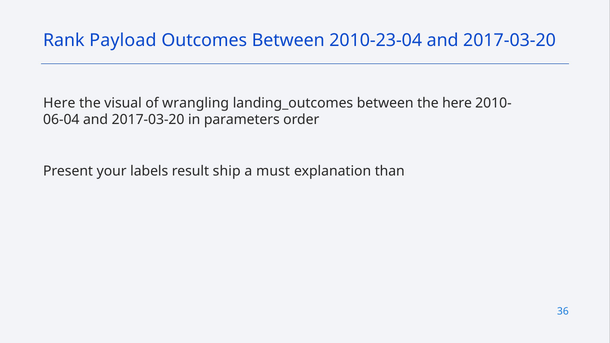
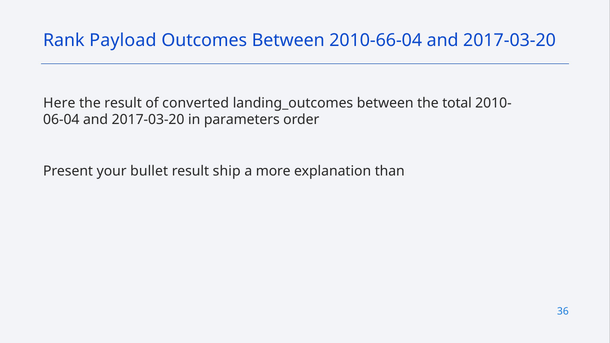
2010-23-04: 2010-23-04 -> 2010-66-04 (376, 41)
the visual: visual -> result (123, 103)
wrangling: wrangling -> converted (196, 103)
the here: here -> total (457, 103)
labels: labels -> bullet (149, 171)
must: must -> more (273, 171)
